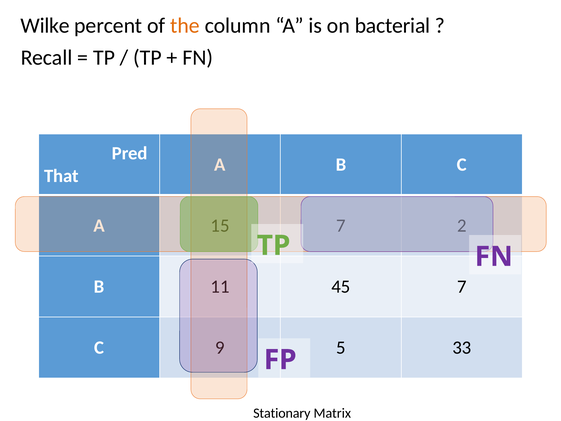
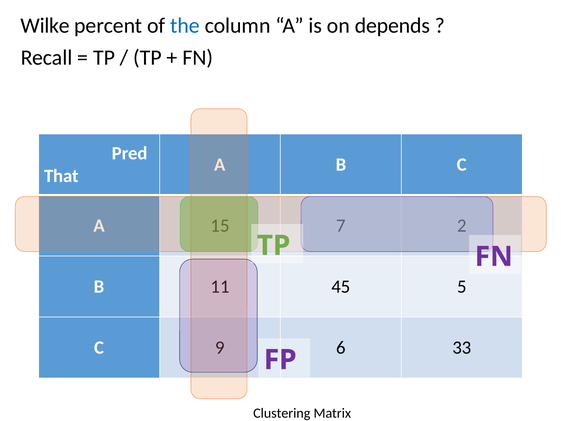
the colour: orange -> blue (185, 26)
bacterial: bacterial -> depends (392, 26)
45 7: 7 -> 5 (462, 286)
5: 5 -> 6 (341, 347)
Stationary: Stationary -> Clustering (282, 413)
